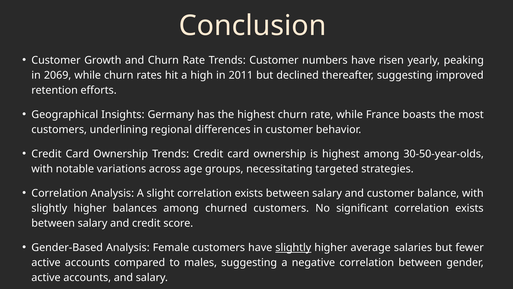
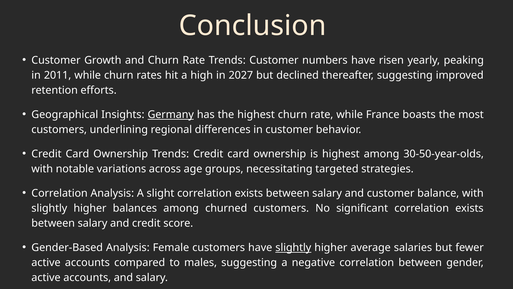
2069: 2069 -> 2011 (58, 75)
2011: 2011 -> 2027 (241, 75)
Germany underline: none -> present (171, 114)
